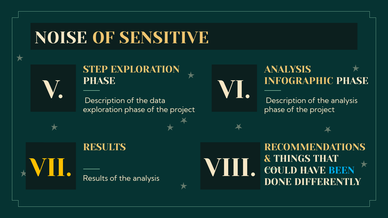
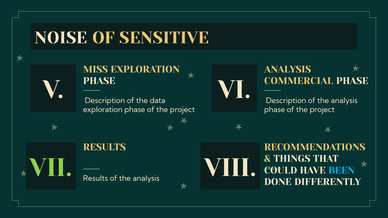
STEP: STEP -> MISS (95, 69)
INFOGRAPHIC: INFOGRAPHIC -> COMMERCIAL (299, 81)
VII colour: yellow -> light green (51, 168)
